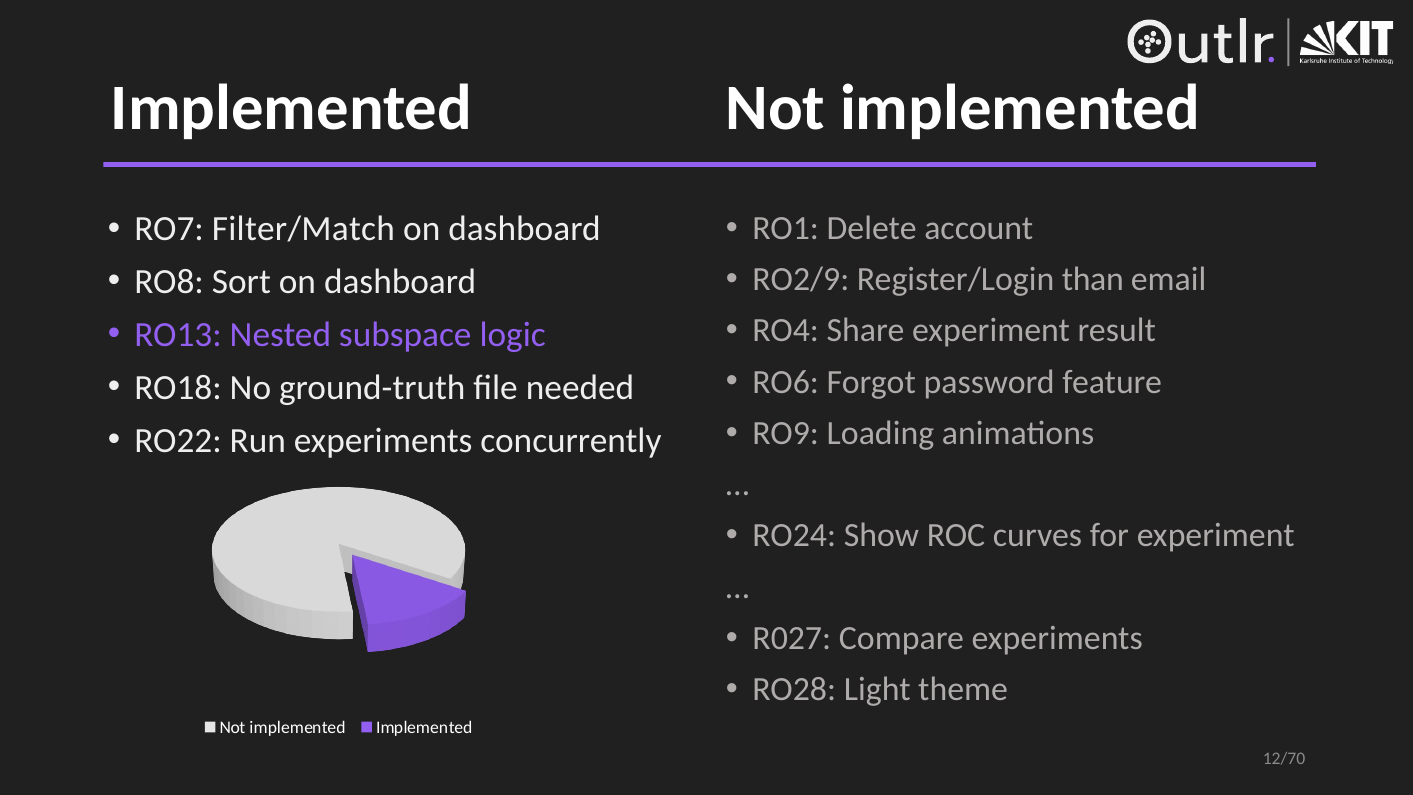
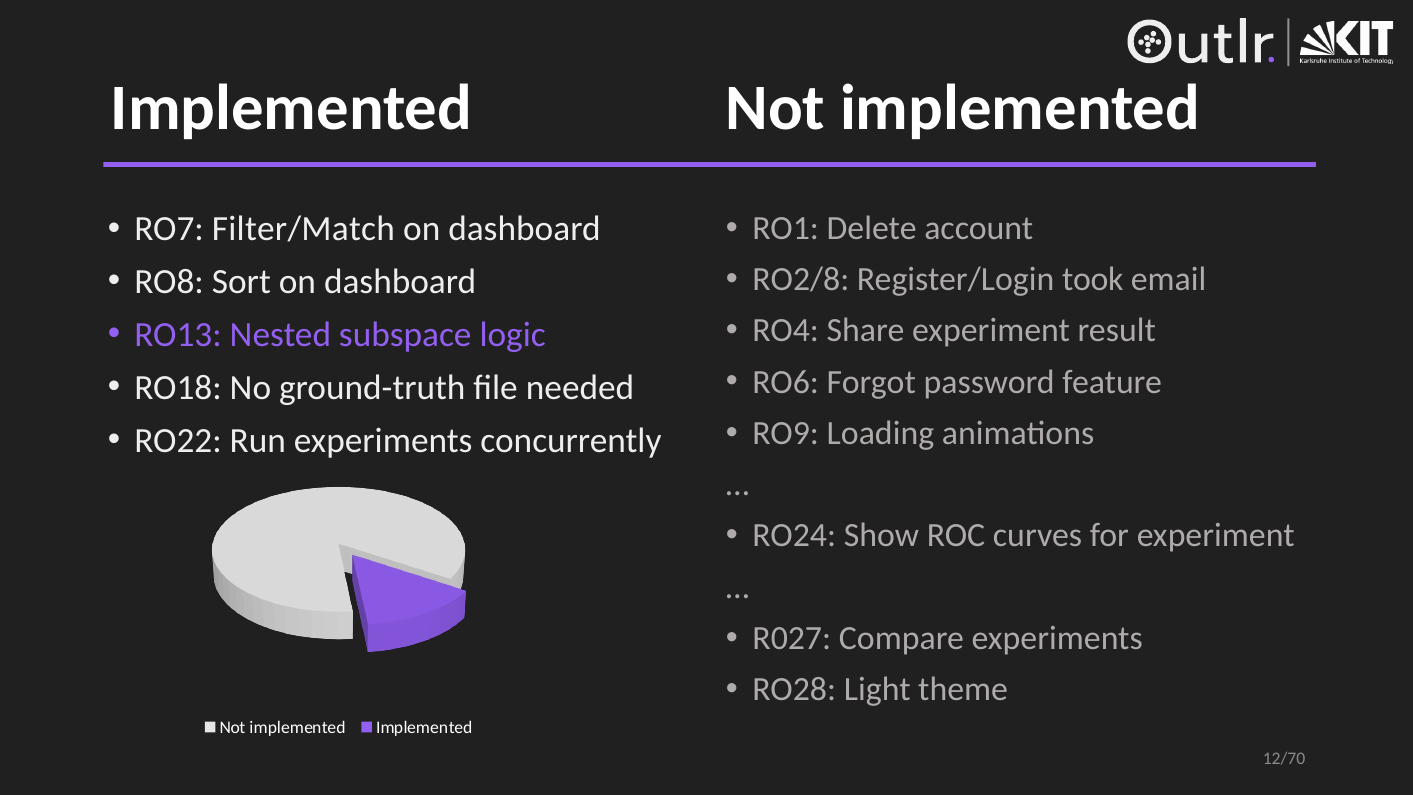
RO2/9: RO2/9 -> RO2/8 (801, 279)
than: than -> took (1093, 279)
